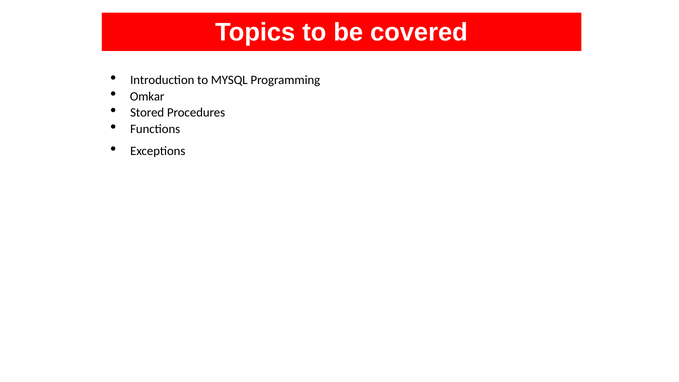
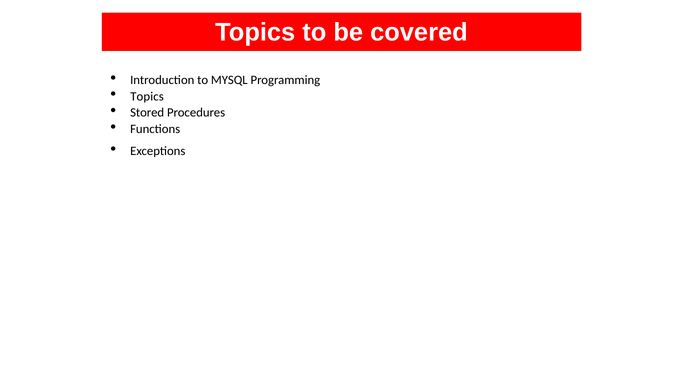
Omkar: Omkar -> Topics (147, 96)
